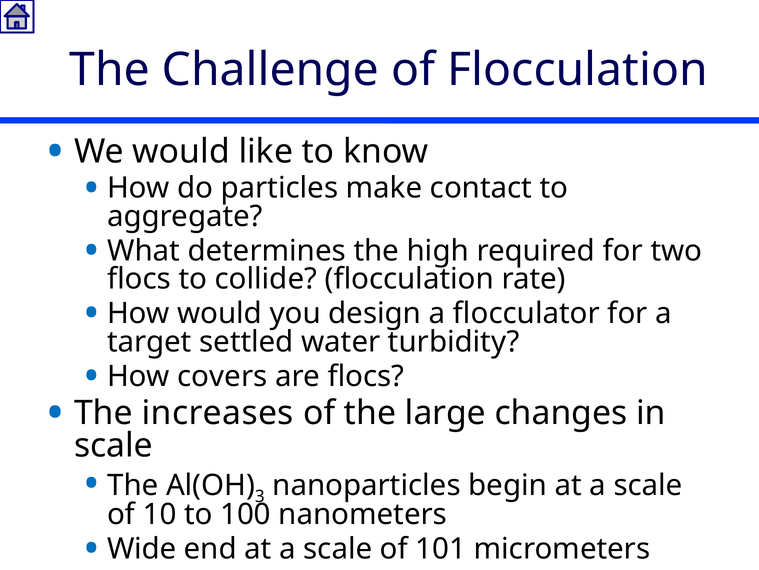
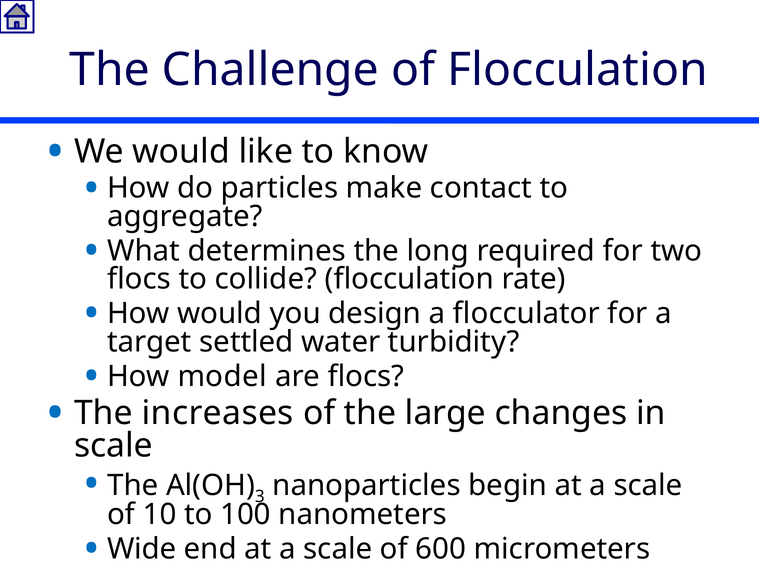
the high: high -> long (438, 250)
covers: covers -> model (222, 376)
101: 101 -> 600 (441, 548)
